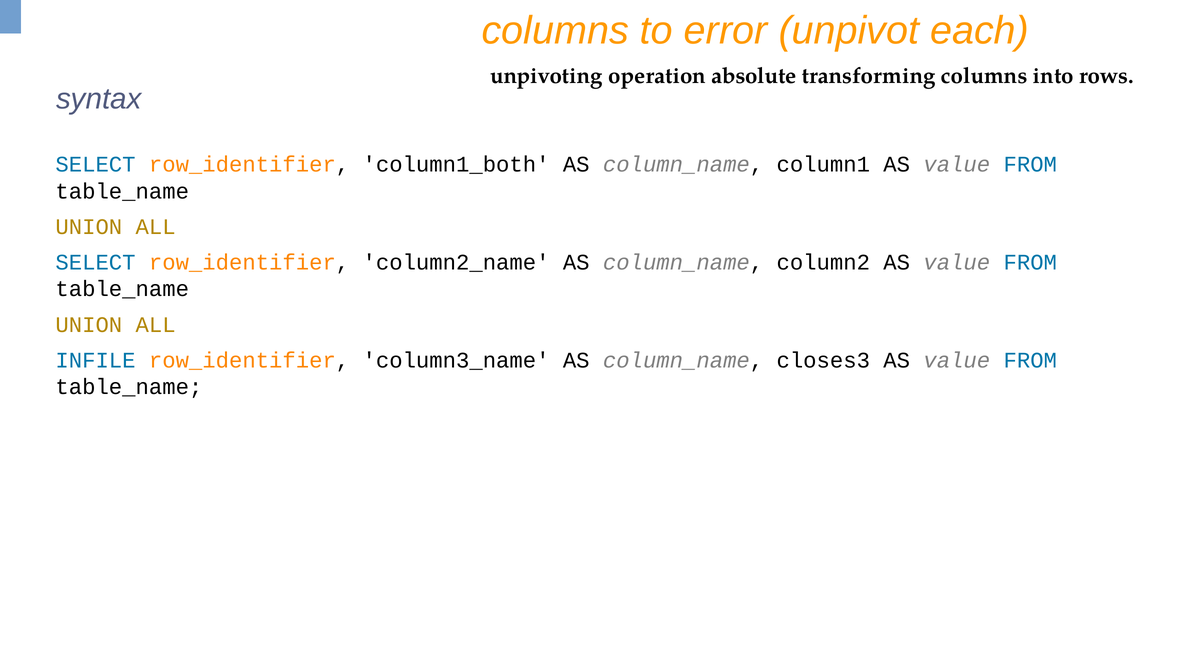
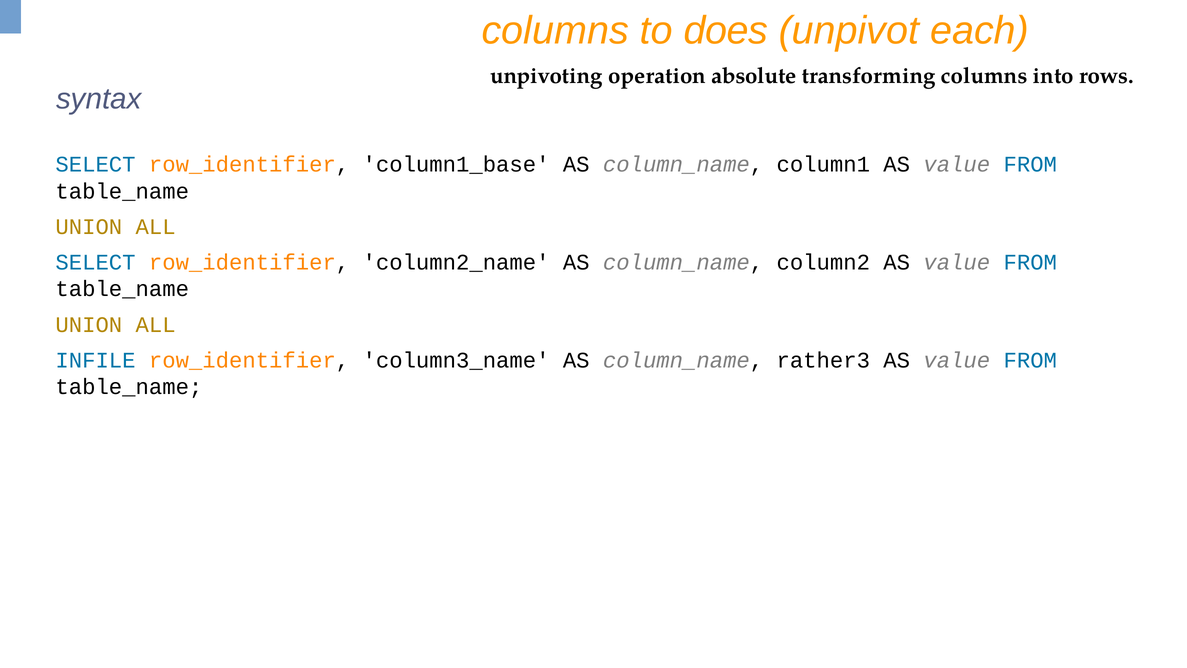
error: error -> does (726, 31)
column1_both: column1_both -> column1_base (456, 164)
closes3: closes3 -> rather3 (823, 360)
